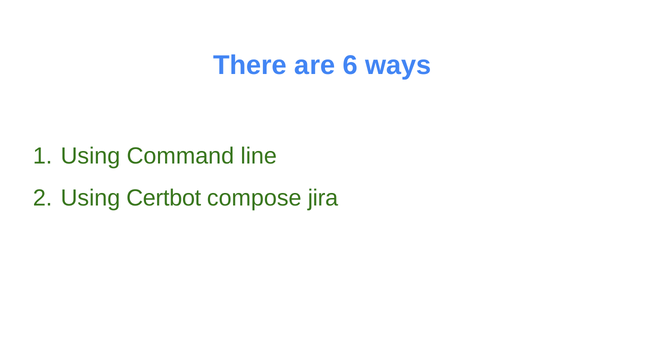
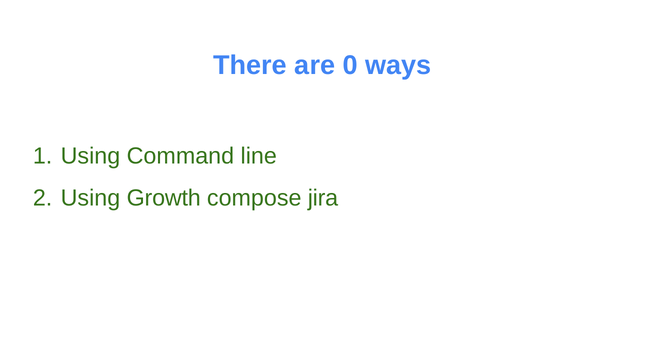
6: 6 -> 0 (350, 65)
Certbot: Certbot -> Growth (164, 198)
